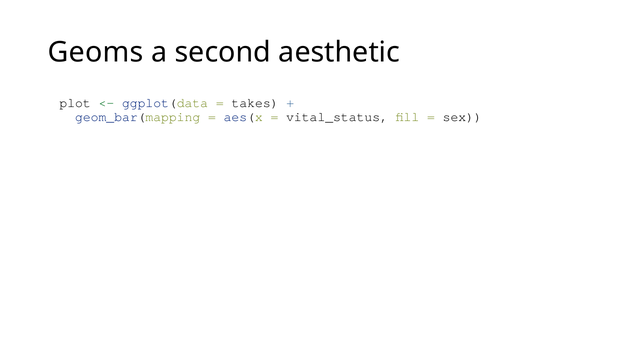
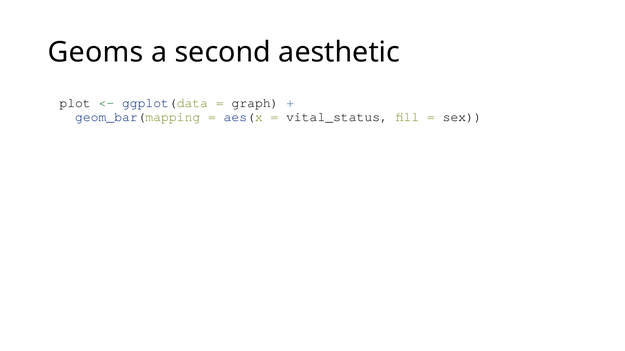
takes: takes -> graph (255, 103)
